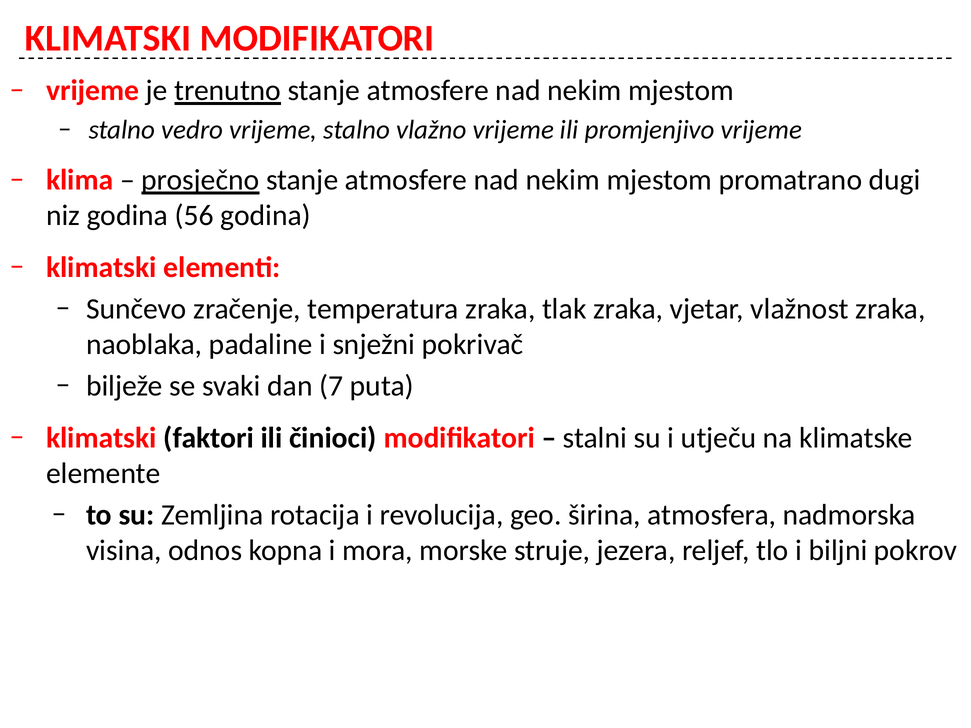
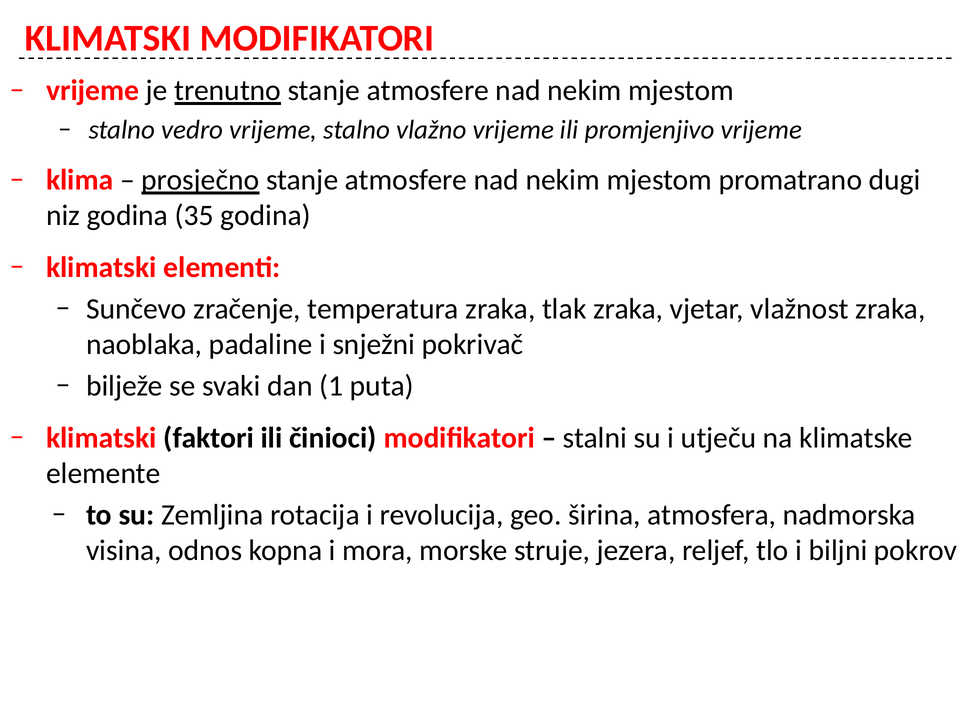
56: 56 -> 35 (194, 216)
7: 7 -> 1 (331, 386)
